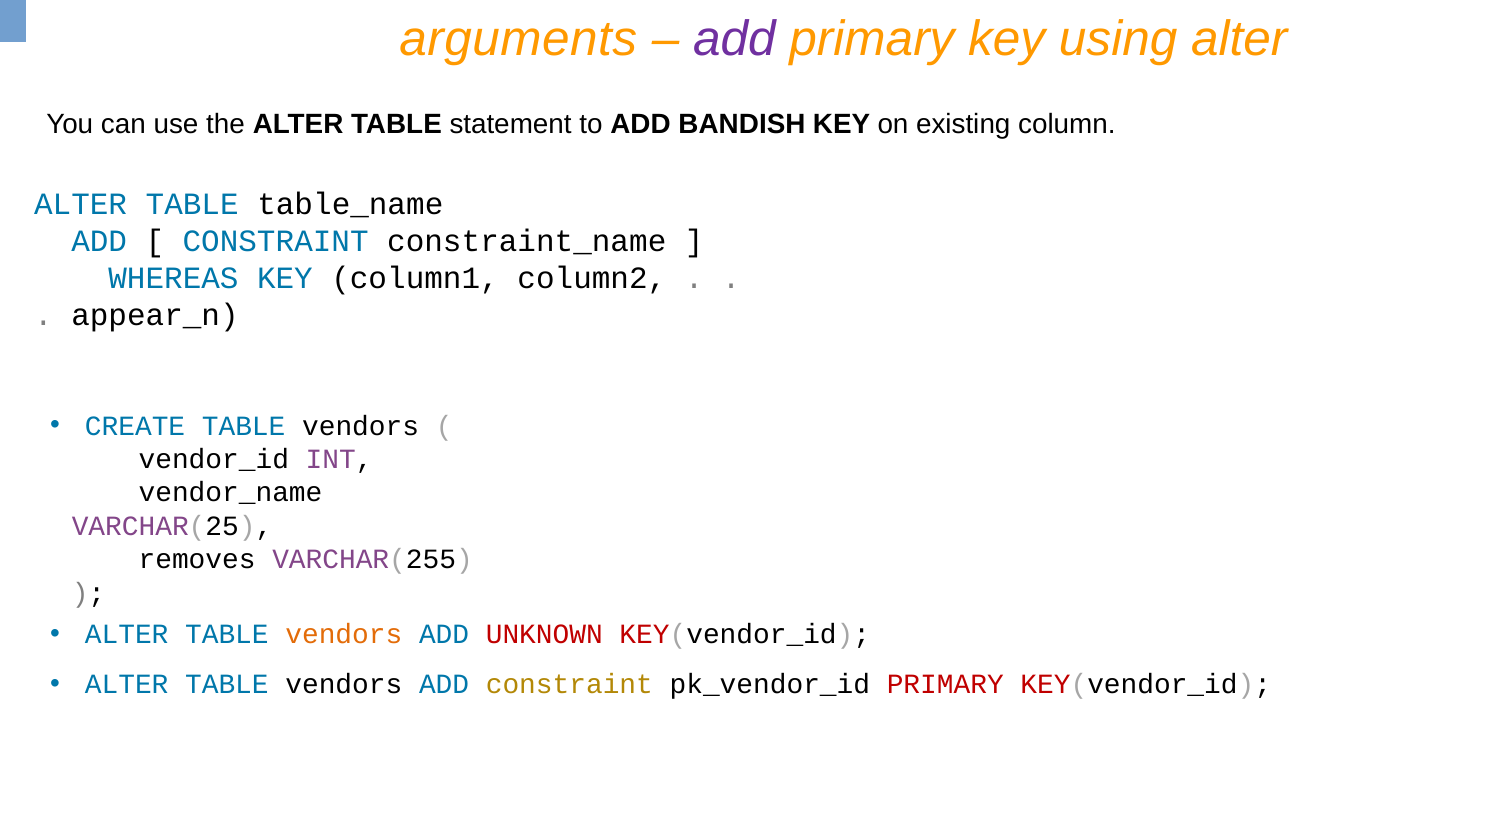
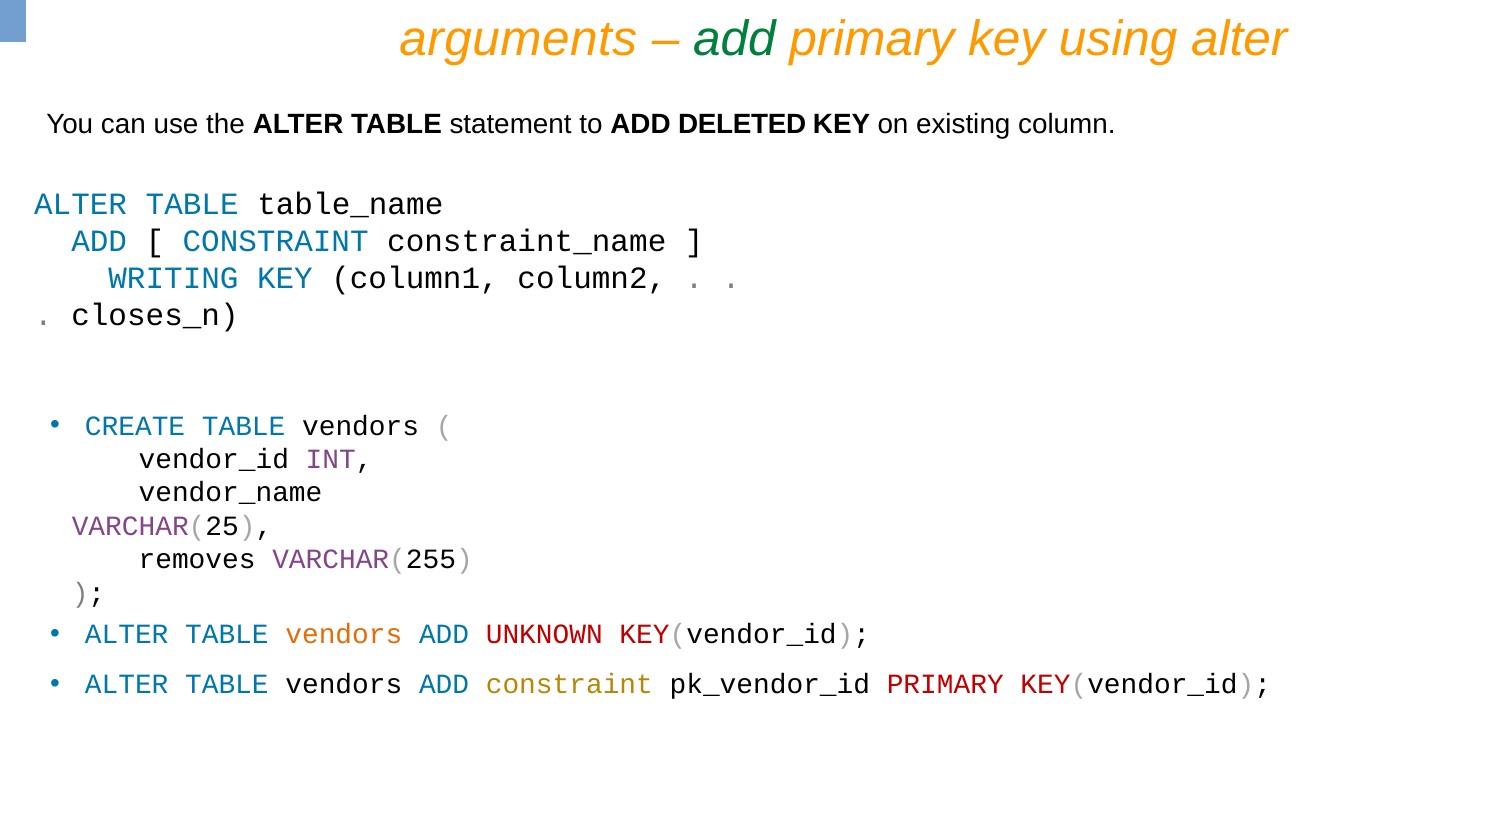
add colour: purple -> green (734, 39)
BANDISH: BANDISH -> DELETED (742, 124)
WHEREAS: WHEREAS -> WRITING (173, 278)
appear_n: appear_n -> closes_n (155, 315)
